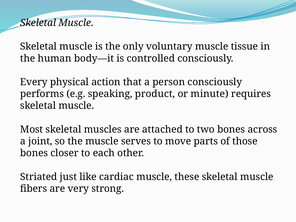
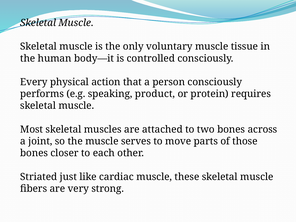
minute: minute -> protein (210, 94)
